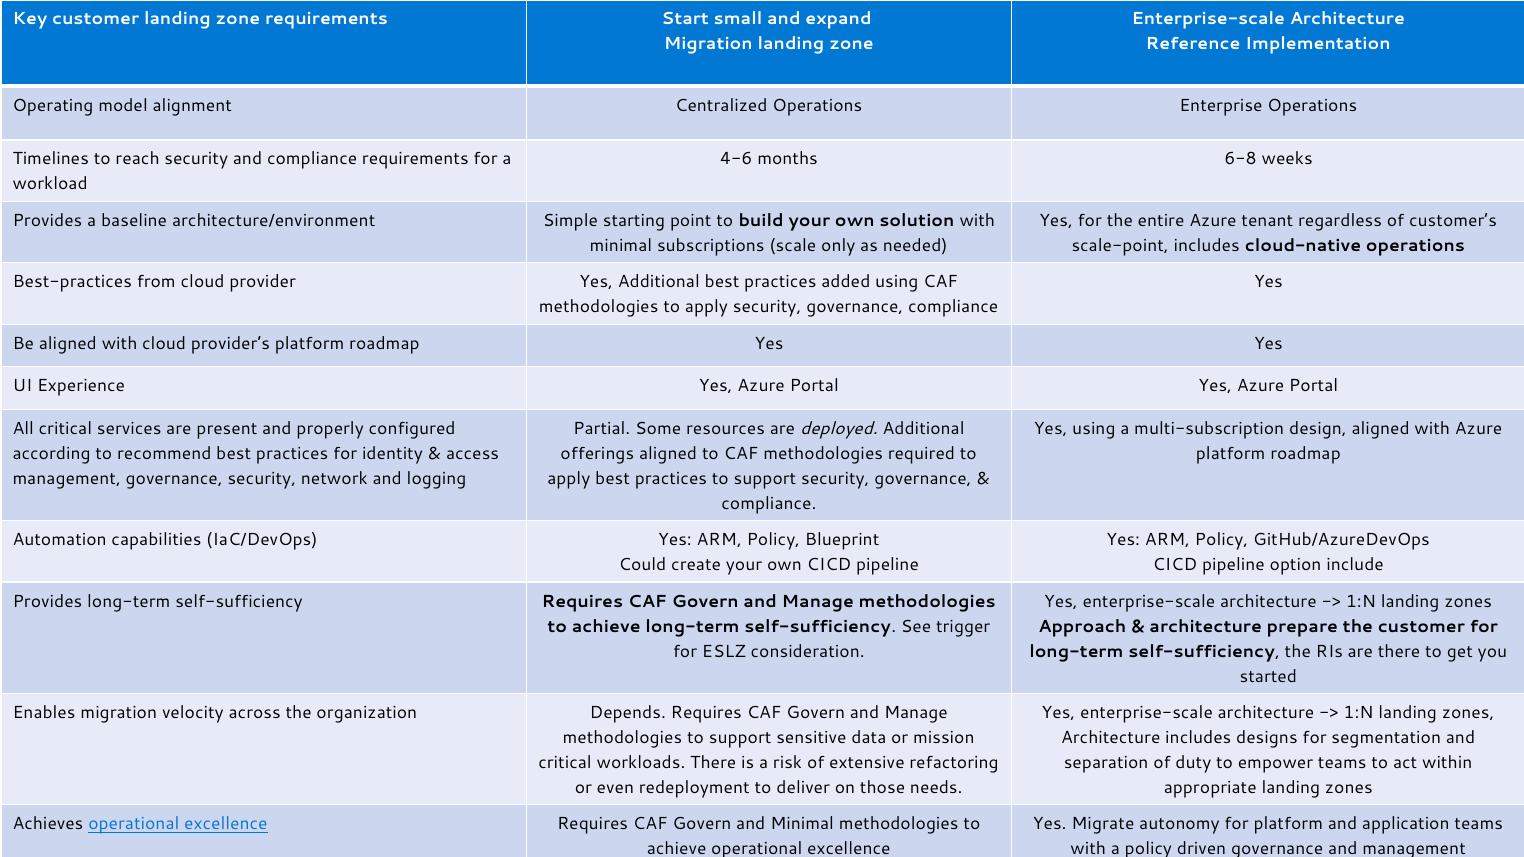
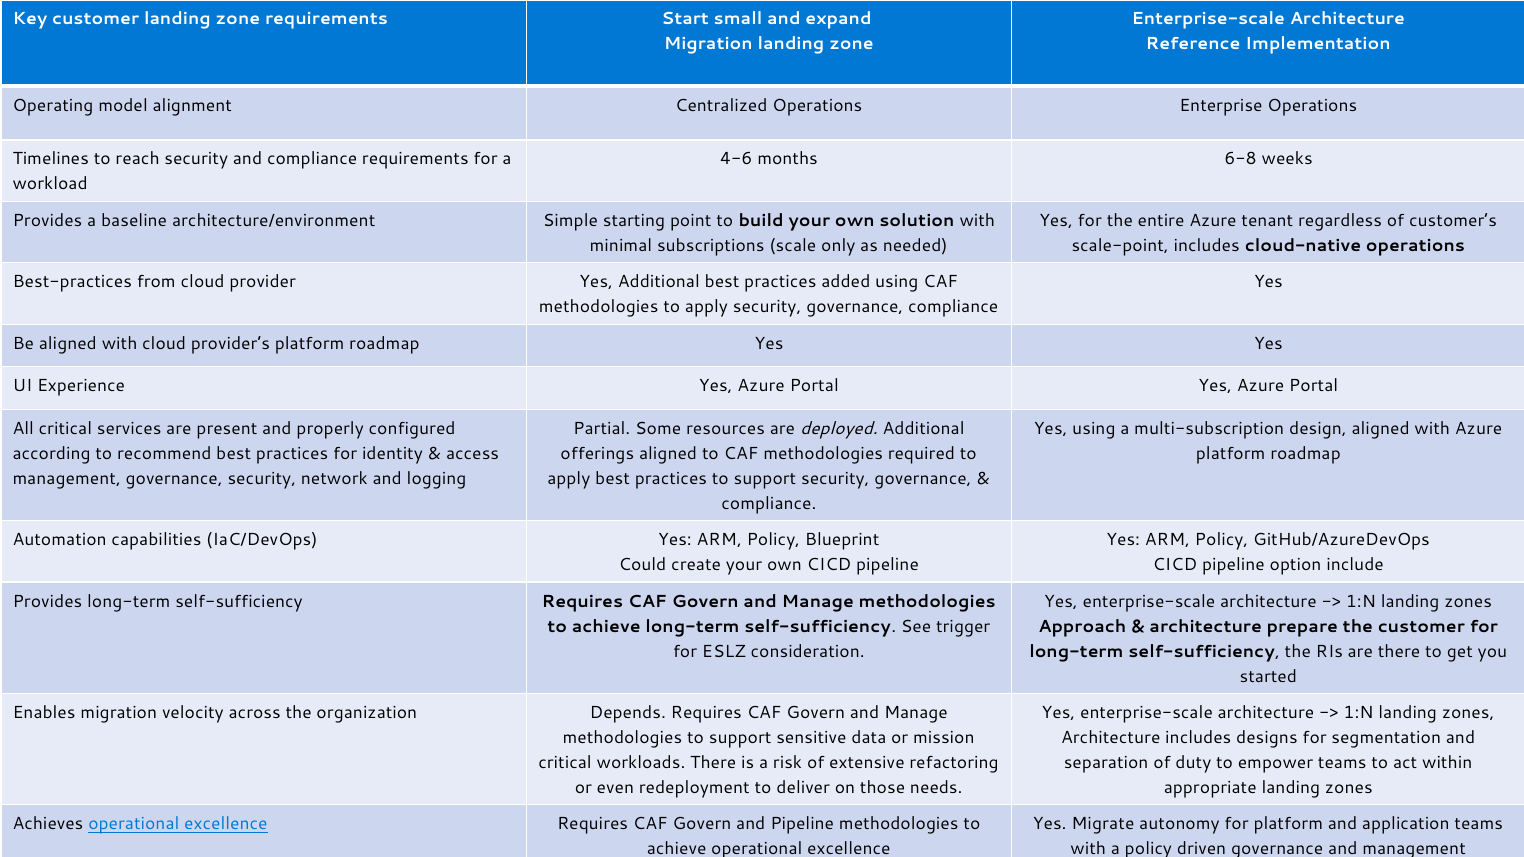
and Minimal: Minimal -> Pipeline (802, 824)
